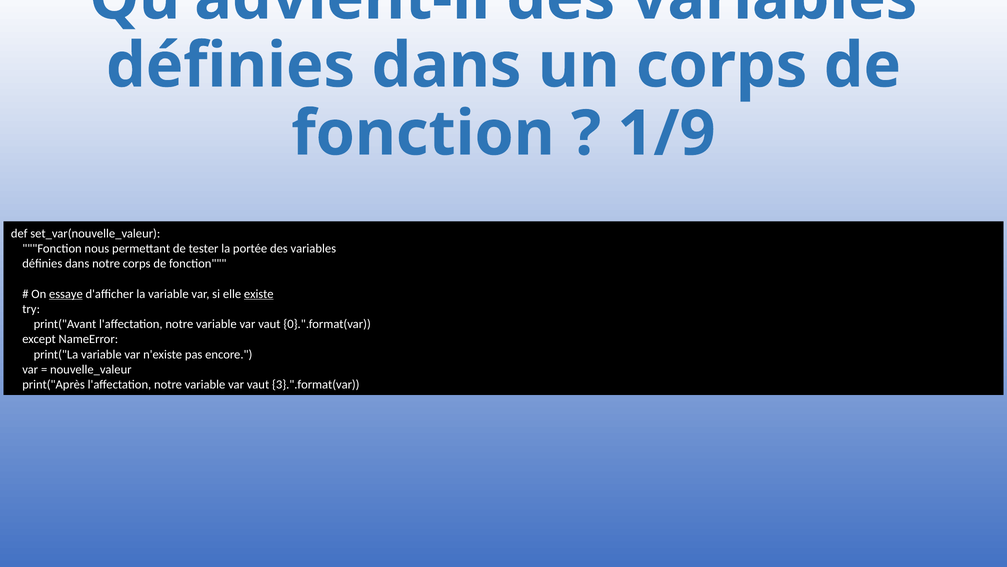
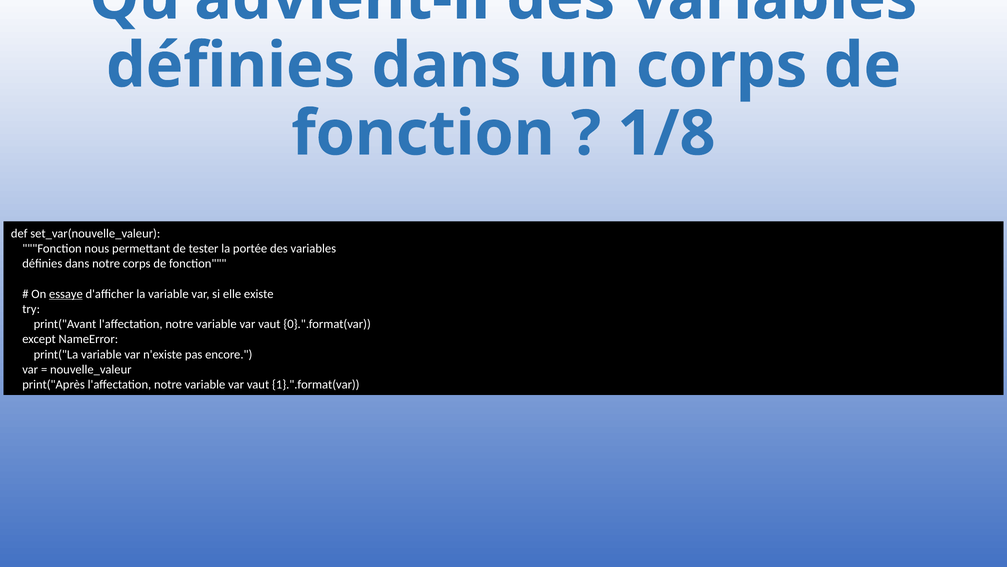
1/9: 1/9 -> 1/8 (666, 134)
existe underline: present -> none (259, 294)
3}.".format(var: 3}.".format(var -> 1}.".format(var (316, 384)
